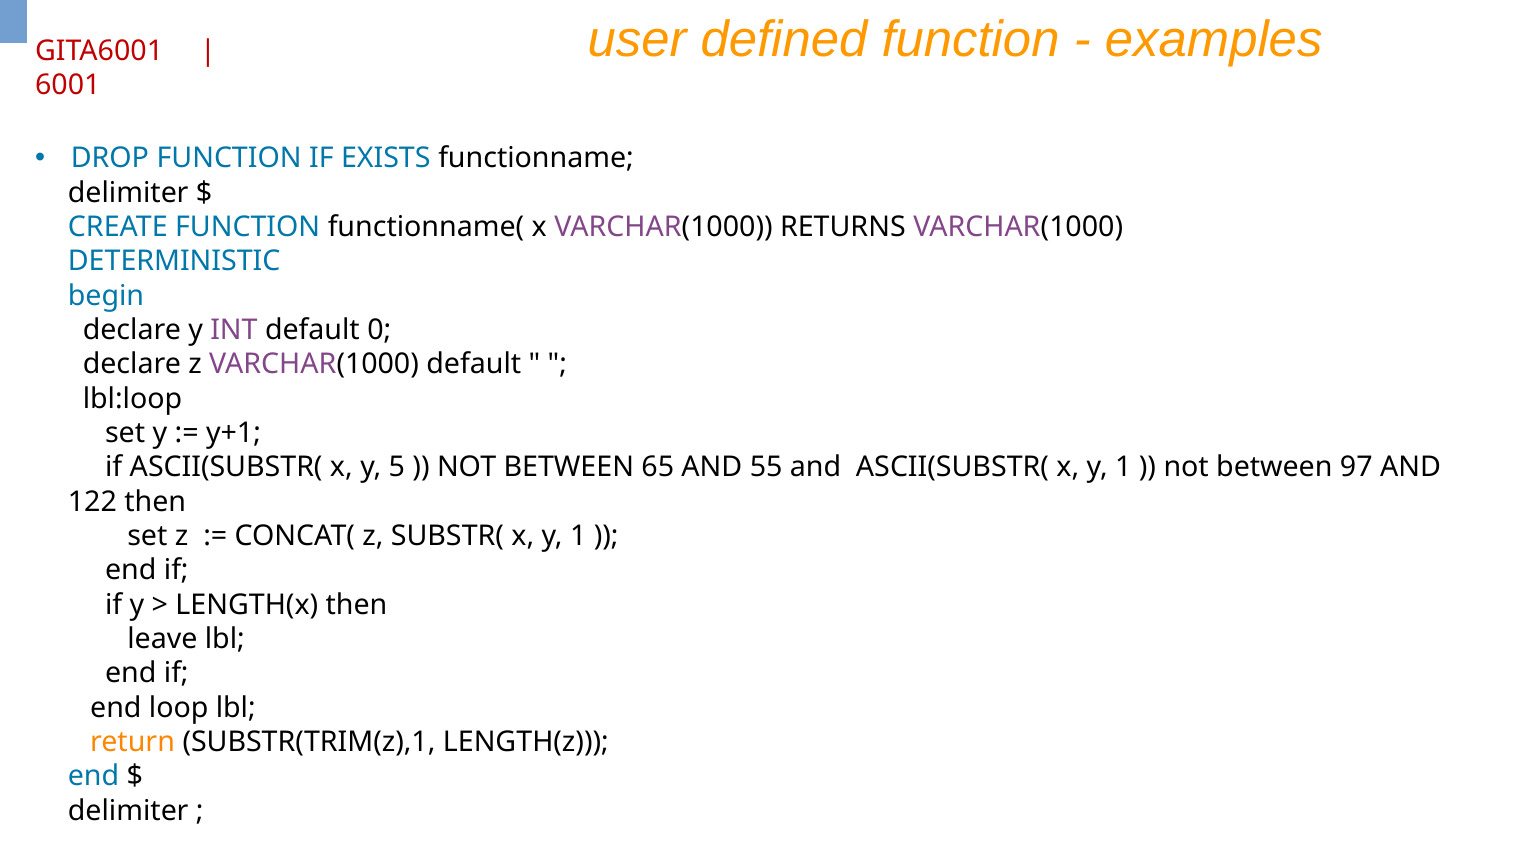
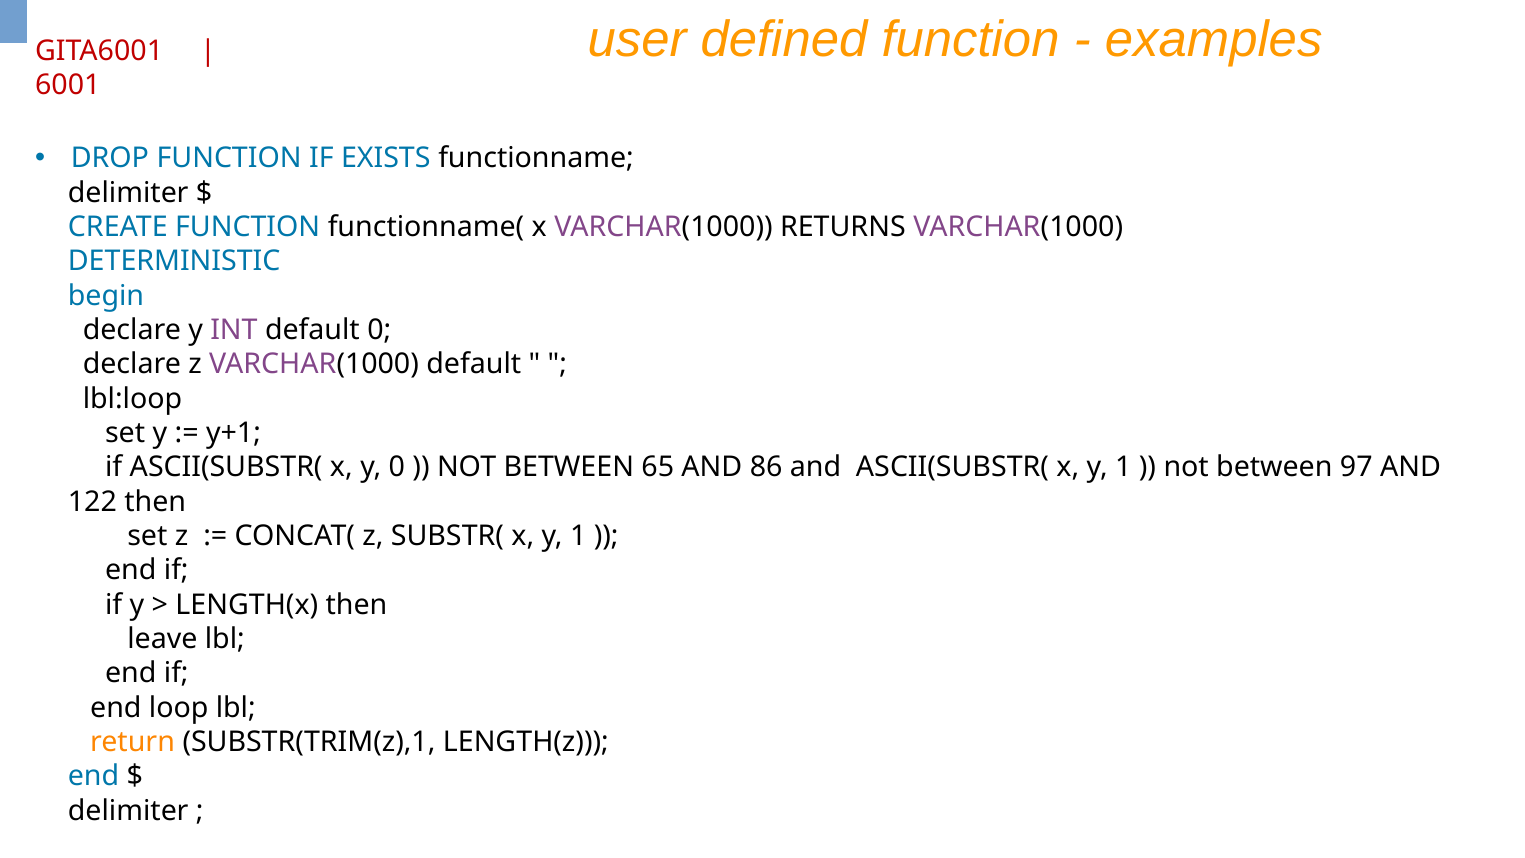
y 5: 5 -> 0 (397, 467)
55: 55 -> 86 (766, 467)
